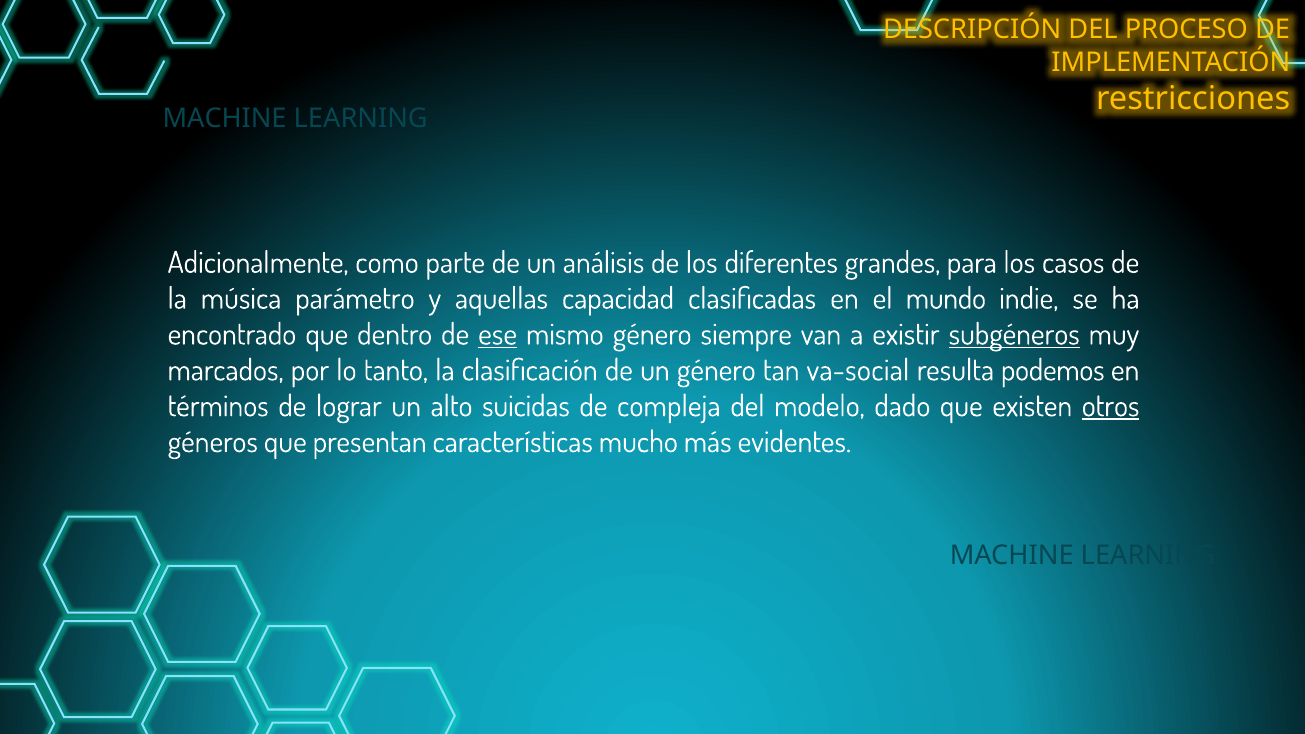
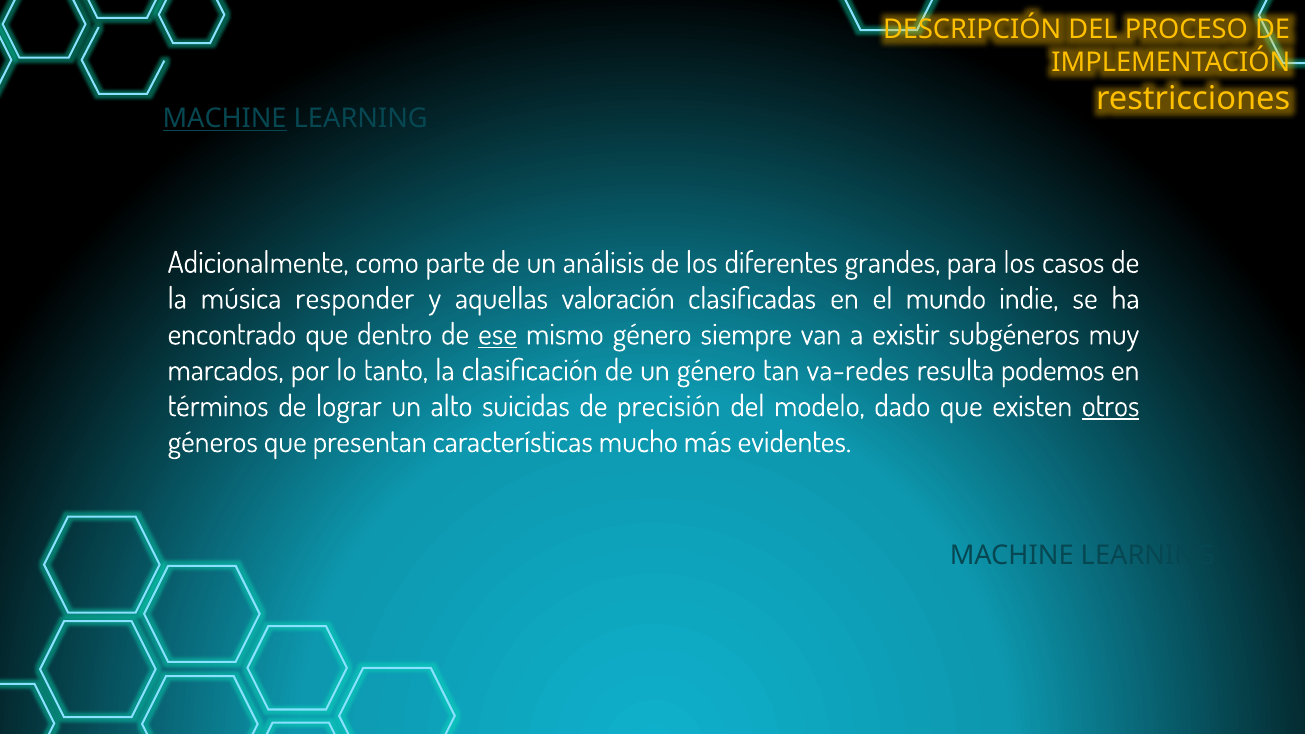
MACHINE underline: none -> present (225, 119)
parámetro: parámetro -> responder (355, 299)
capacidad: capacidad -> valoración (618, 299)
subgéneros underline: present -> none (1014, 335)
va-social: va-social -> va-redes (858, 371)
compleja: compleja -> precisión (669, 406)
